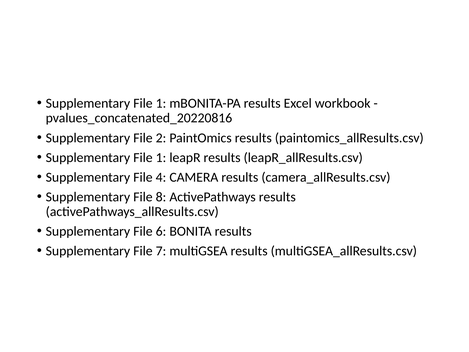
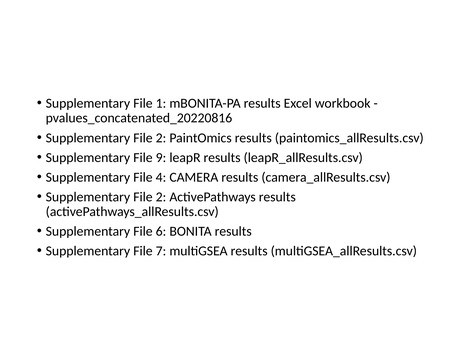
1: 1 -> 9 (161, 157)
8: 8 -> 2 (161, 197)
